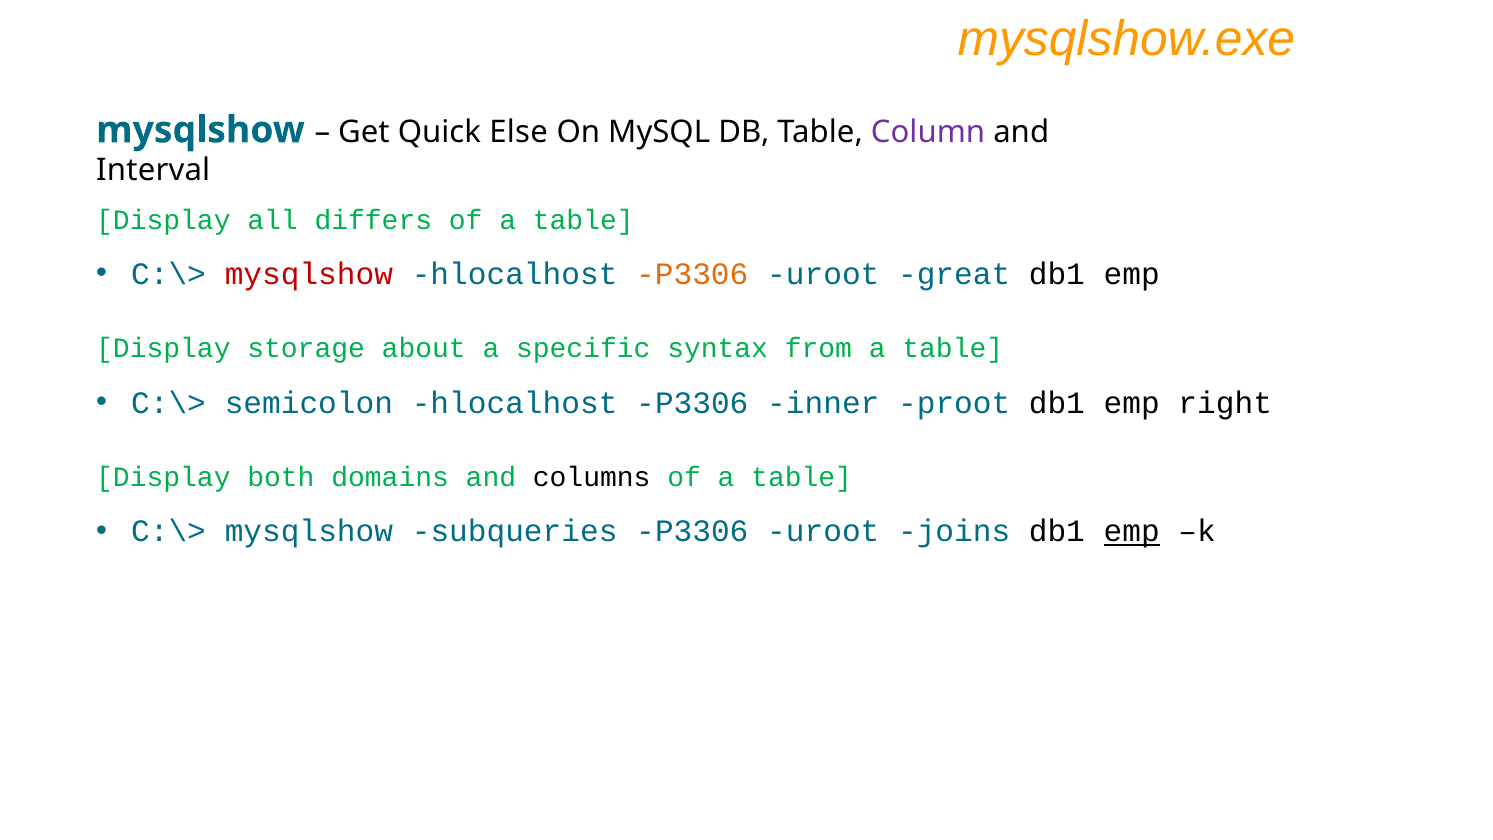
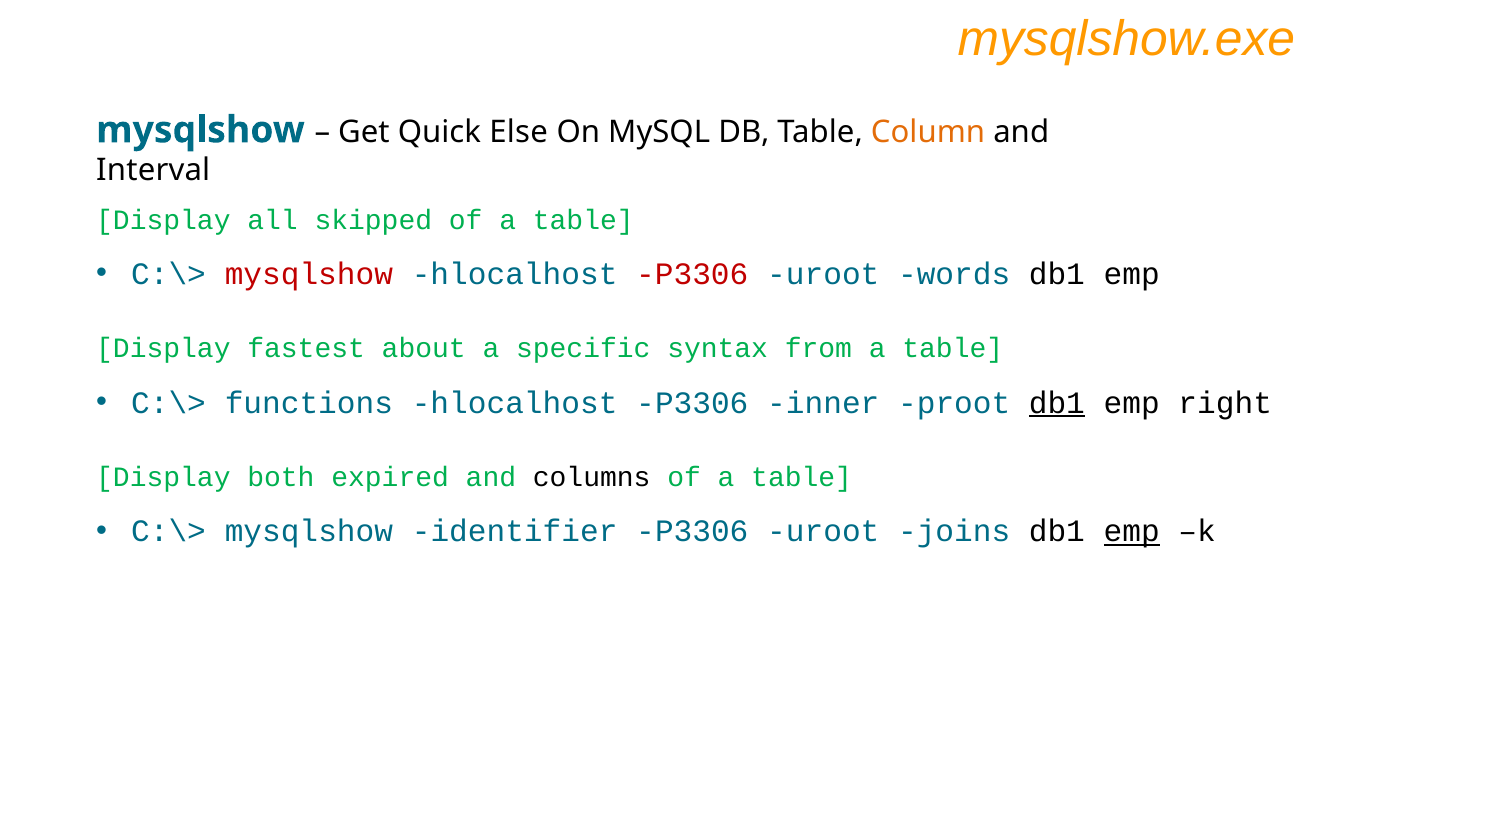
Column colour: purple -> orange (928, 132)
differs: differs -> skipped (373, 220)
P3306 colour: orange -> red (692, 274)
great: great -> words (954, 274)
storage: storage -> fastest (306, 349)
semicolon: semicolon -> functions (309, 403)
db1 underline: none -> present (1057, 403)
domains: domains -> expired (390, 477)
subqueries: subqueries -> identifier (515, 532)
